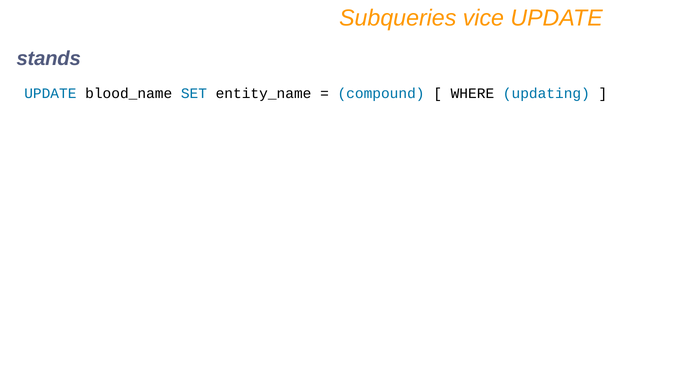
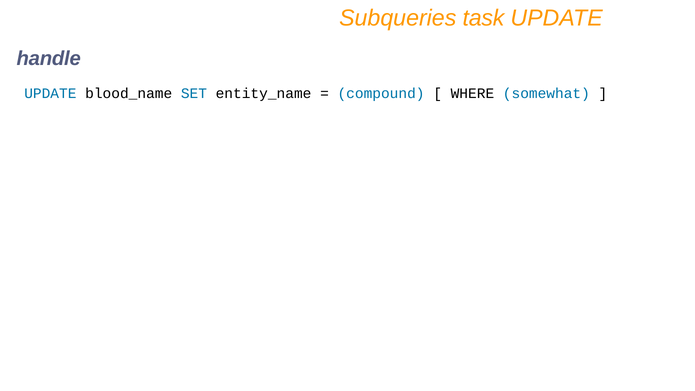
vice: vice -> task (484, 18)
stands: stands -> handle (49, 59)
updating: updating -> somewhat (546, 93)
